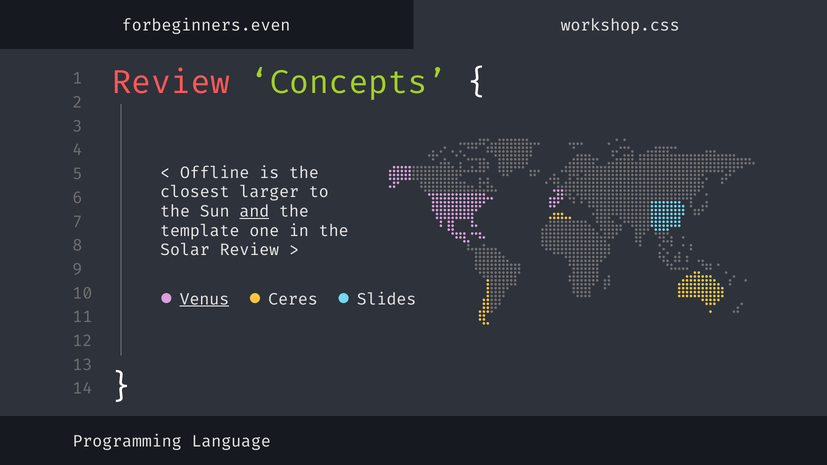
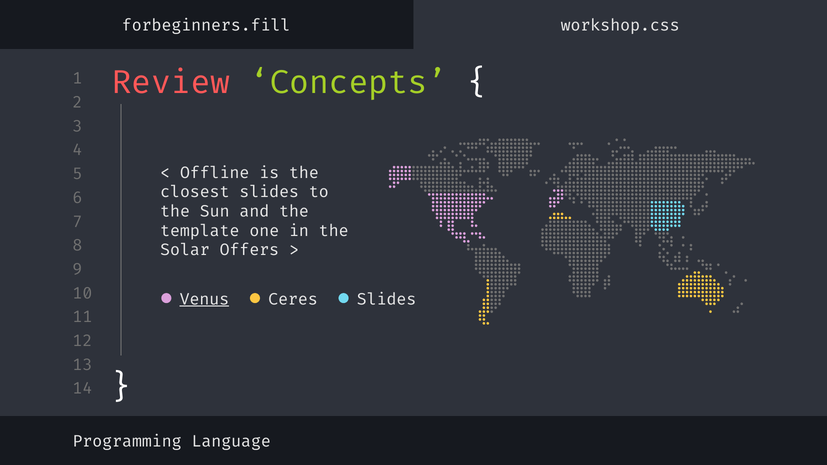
forbeginners.even: forbeginners.even -> forbeginners.fill (206, 26)
closest larger: larger -> slides (269, 192)
and underline: present -> none (254, 212)
Solar Review: Review -> Offers (249, 250)
